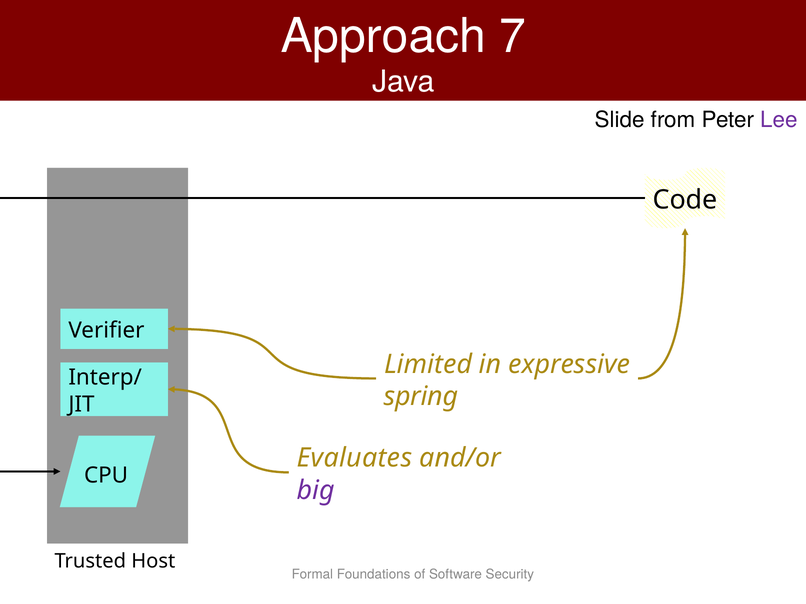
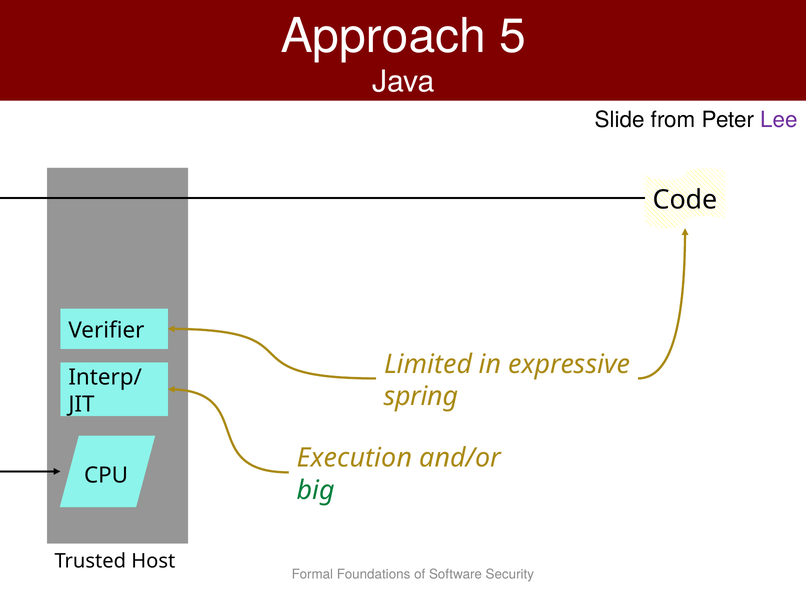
7: 7 -> 5 (513, 36)
Evaluates: Evaluates -> Execution (355, 459)
big colour: purple -> green (316, 491)
